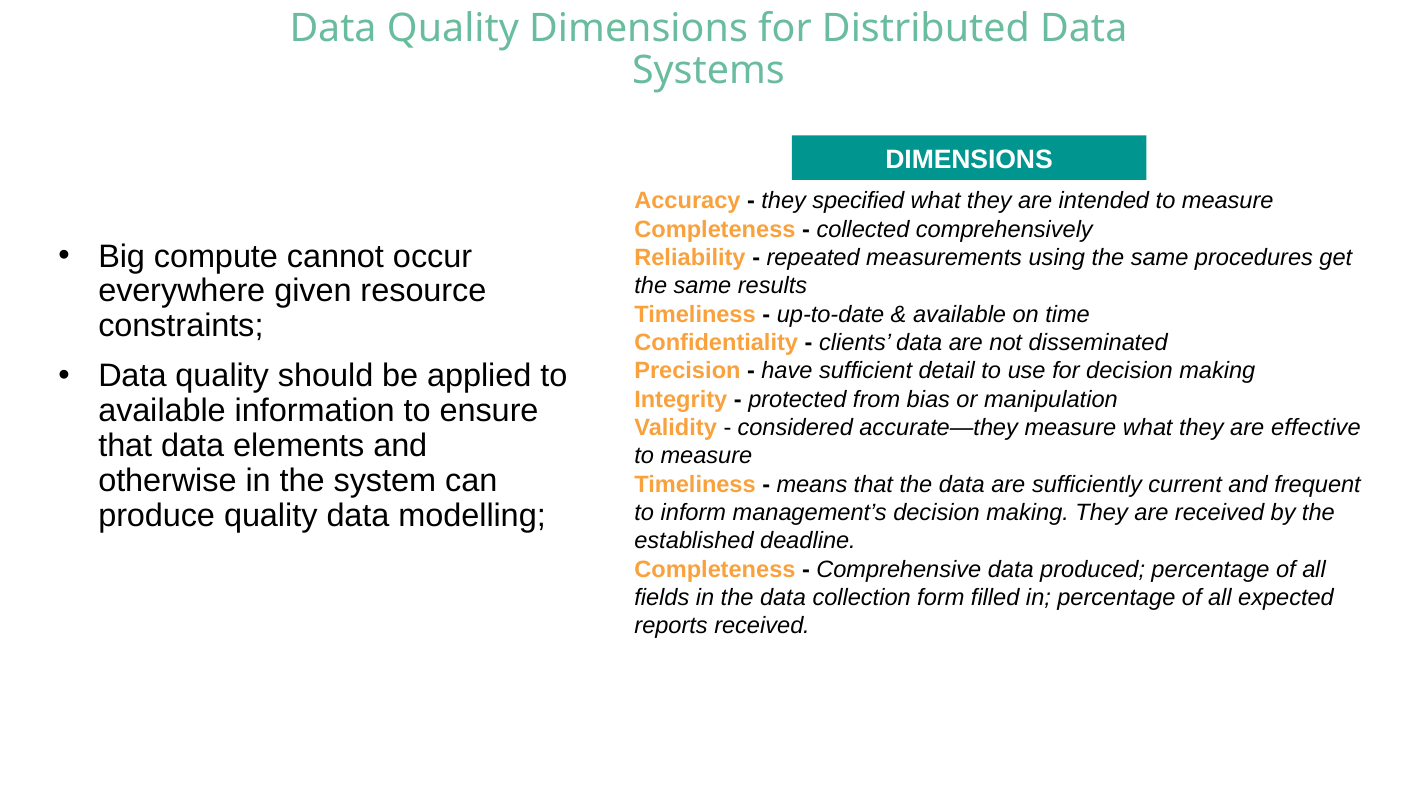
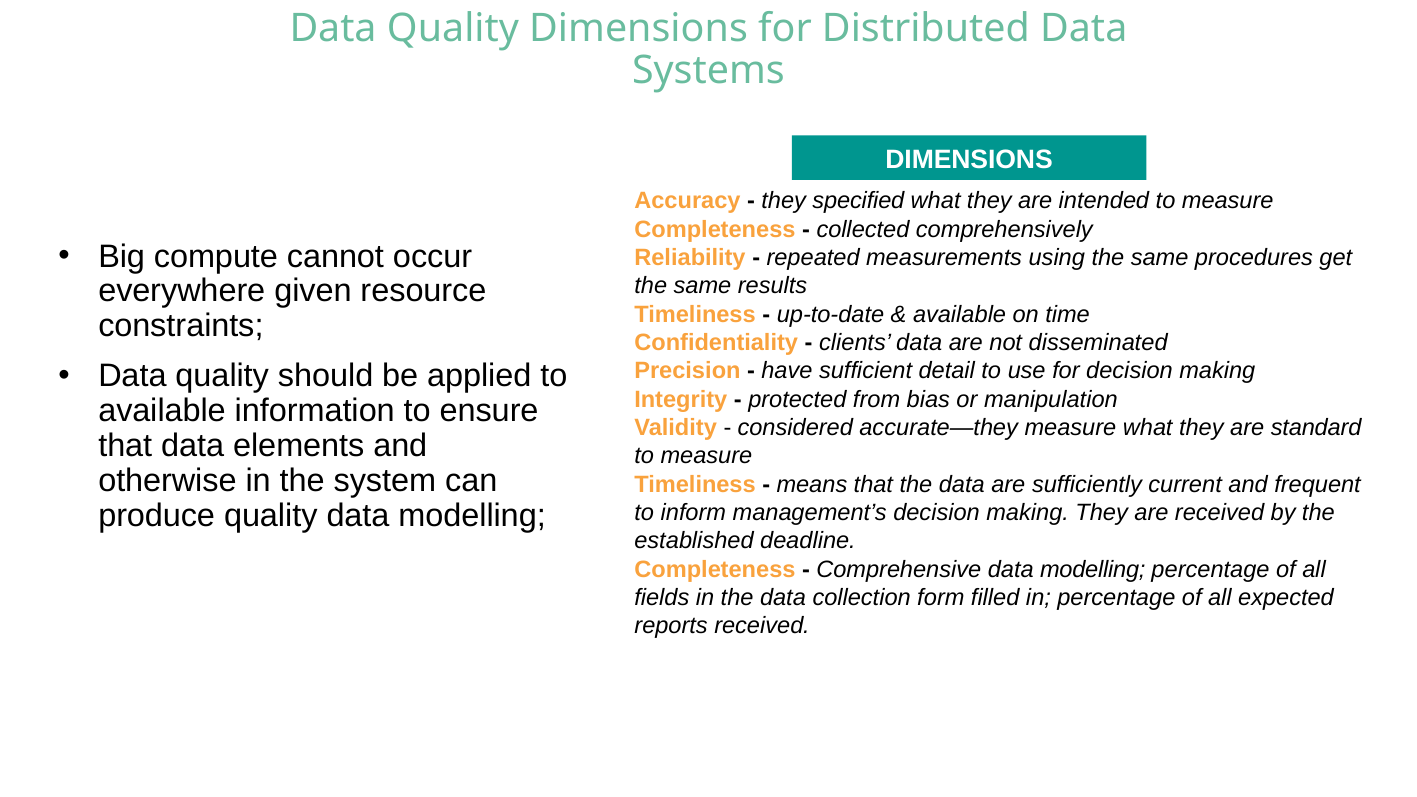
effective: effective -> standard (1316, 428)
Comprehensive data produced: produced -> modelling (1093, 569)
